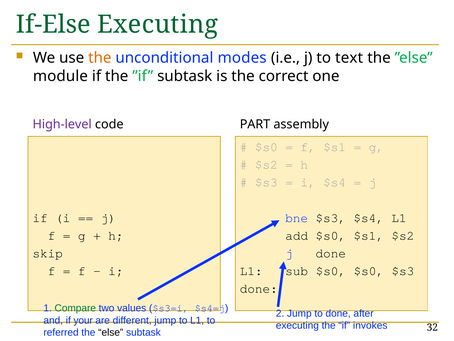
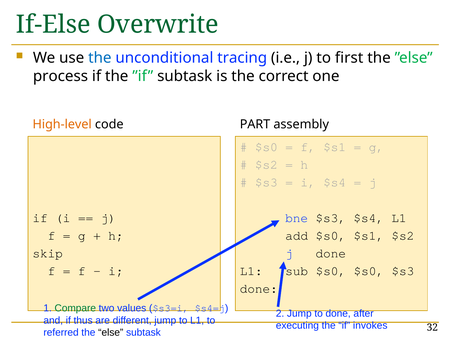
If-Else Executing: Executing -> Overwrite (158, 24)
the colour: orange -> blue (100, 58)
modes: modes -> tracing (242, 58)
text: text -> first (349, 58)
module: module -> process (60, 76)
High-level colour: purple -> orange (62, 124)
your: your -> thus (83, 320)
